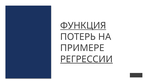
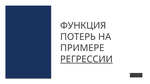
ФУНКЦИЯ underline: present -> none (83, 26)
